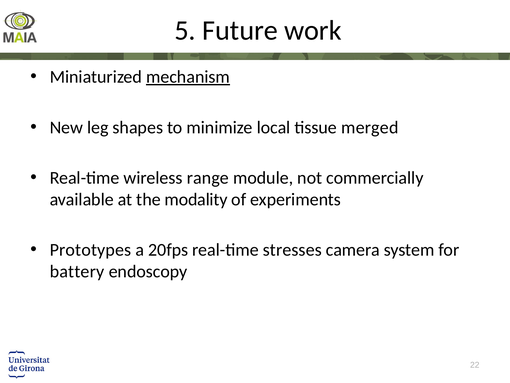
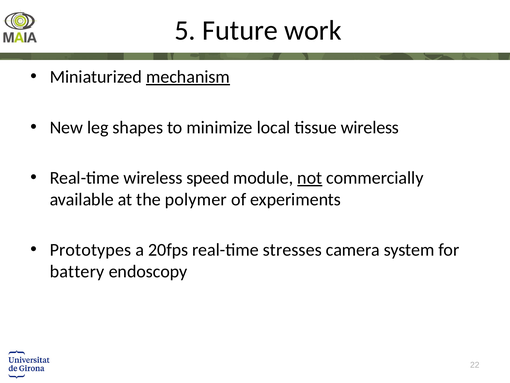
tissue merged: merged -> wireless (370, 127)
range: range -> speed (208, 178)
not underline: none -> present (310, 178)
modality: modality -> polymer (196, 199)
